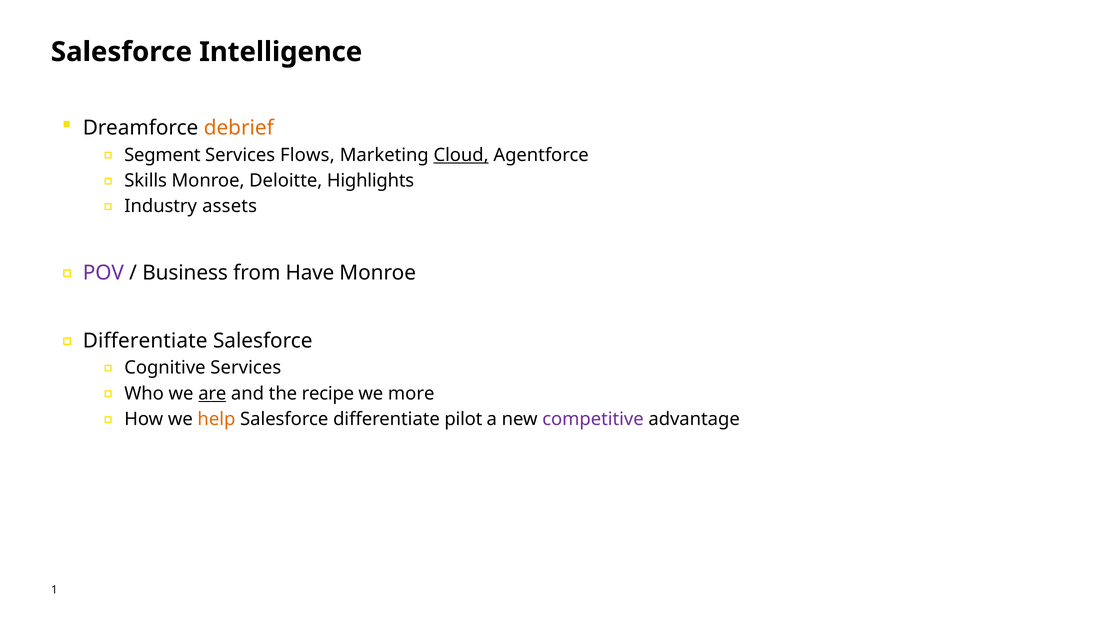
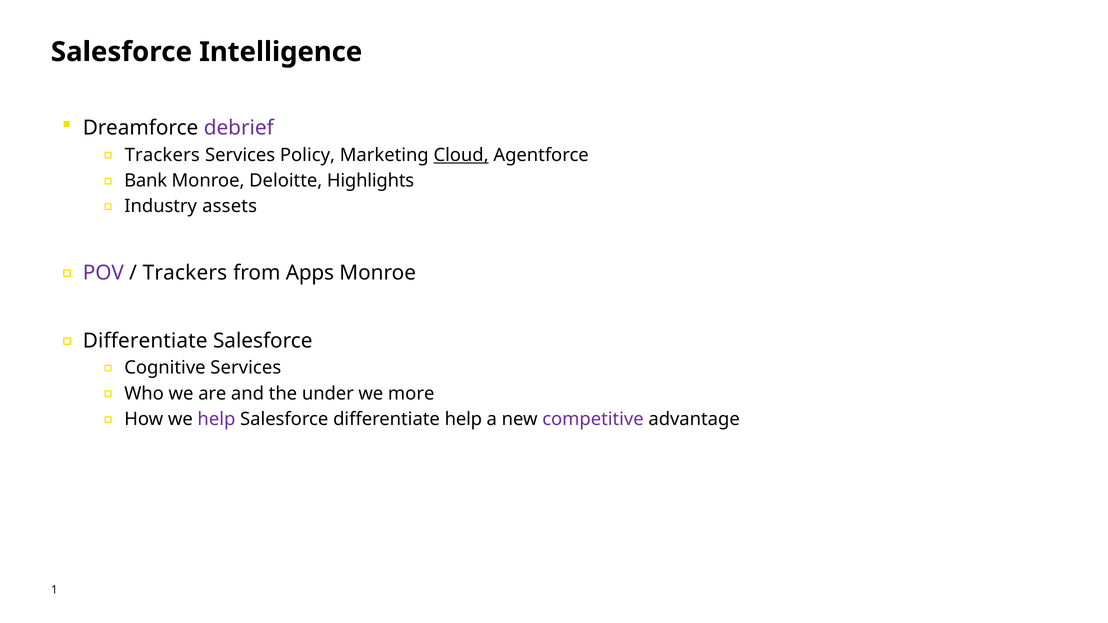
debrief colour: orange -> purple (239, 128)
Segment: Segment -> Trackers (162, 155)
Flows: Flows -> Policy (307, 155)
Skills: Skills -> Bank (146, 181)
Business: Business -> Trackers (185, 273)
Have: Have -> Apps (310, 273)
are underline: present -> none (212, 394)
recipe: recipe -> under (328, 394)
help colour: orange -> purple (216, 419)
differentiate pilot: pilot -> help (463, 419)
